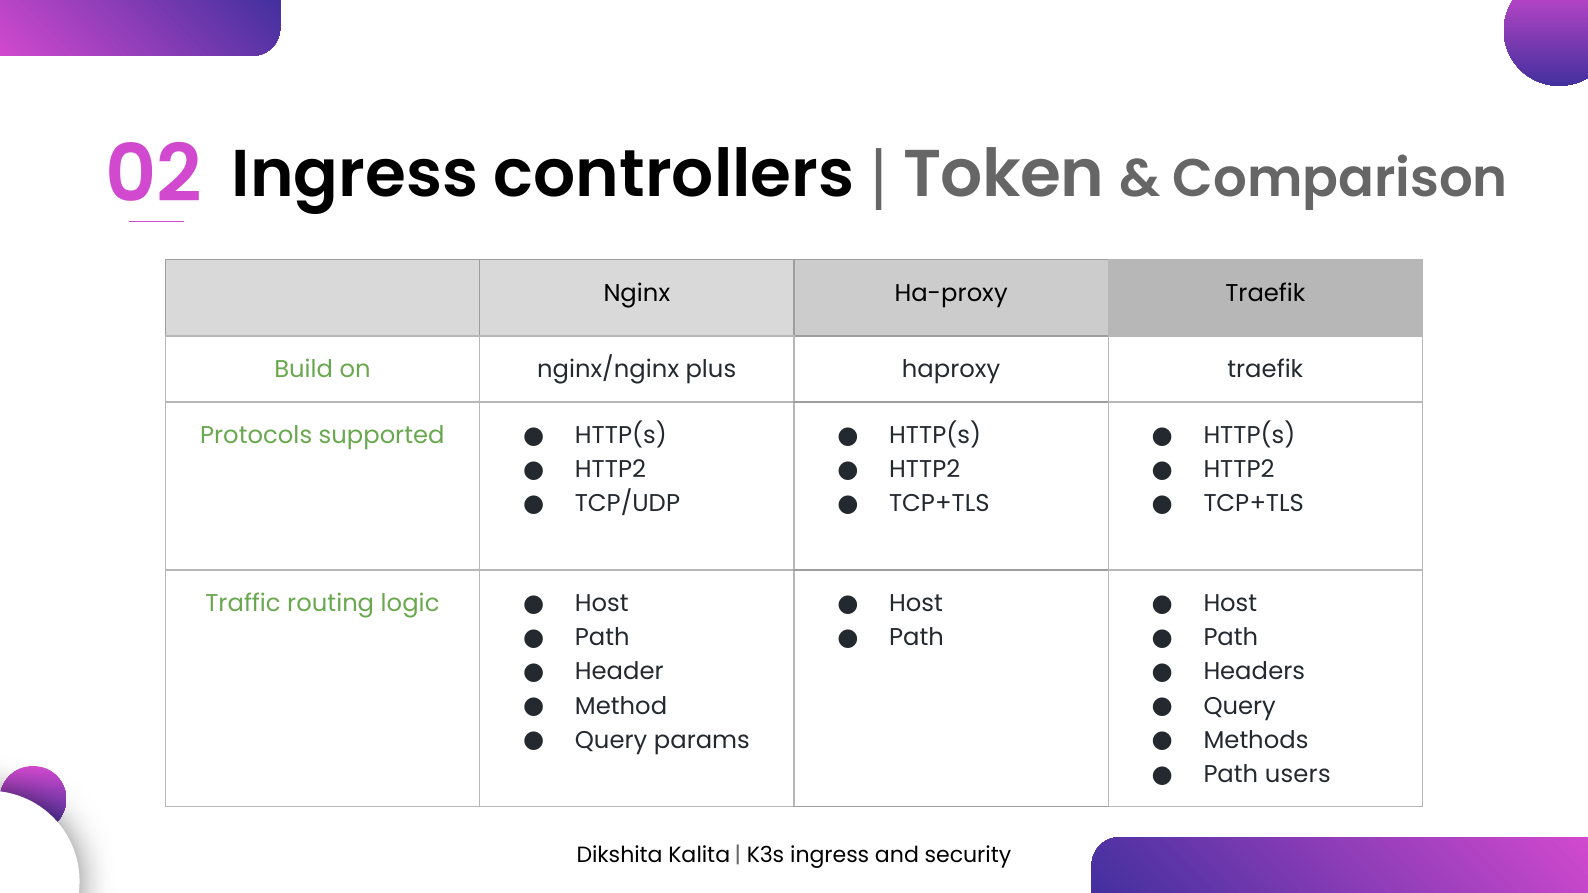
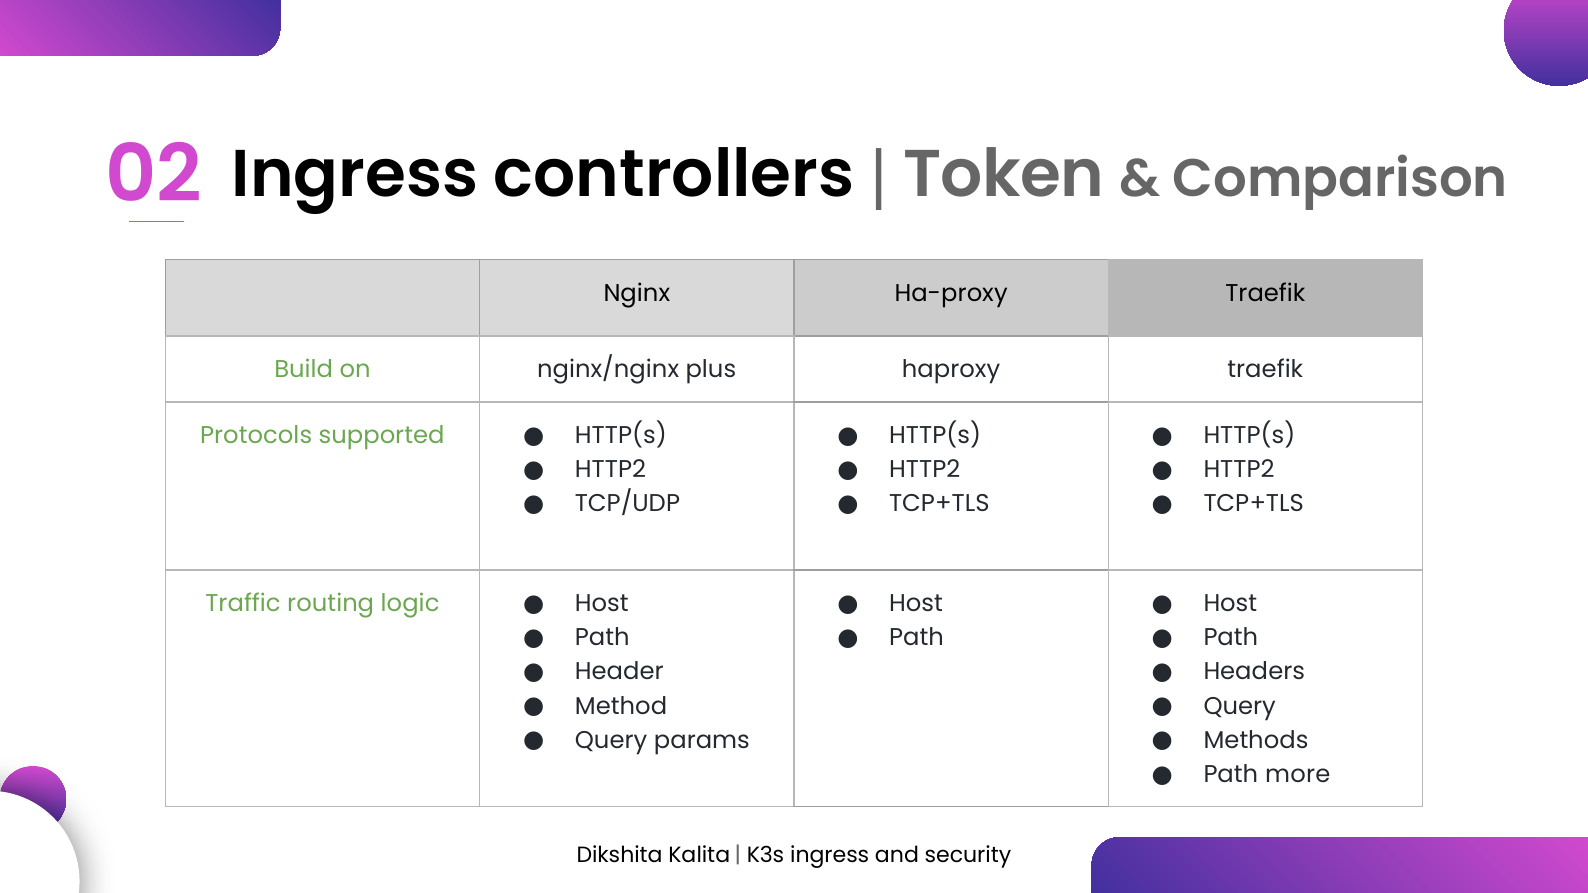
users: users -> more (1298, 774)
